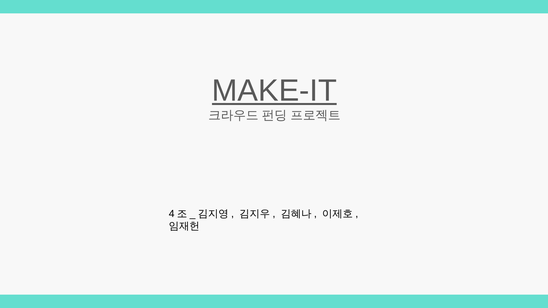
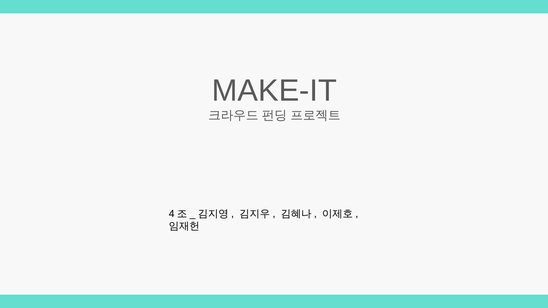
MAKE-IT underline: present -> none (274, 91)
